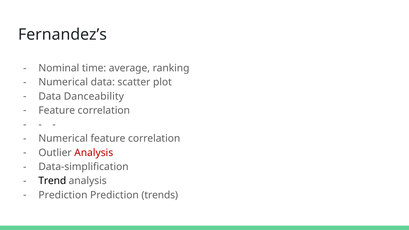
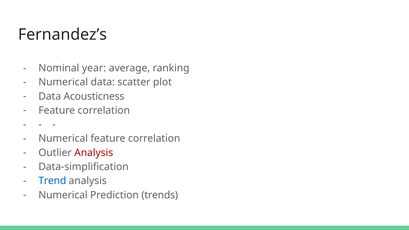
time: time -> year (94, 68)
Danceability: Danceability -> Acousticness (94, 96)
Trend colour: black -> blue (52, 181)
Prediction: Prediction -> Numerical (63, 195)
